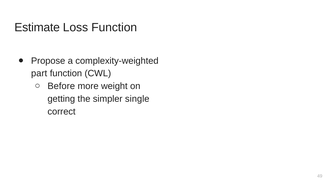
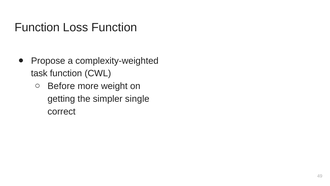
Estimate: Estimate -> Function (37, 27)
part: part -> task (39, 73)
